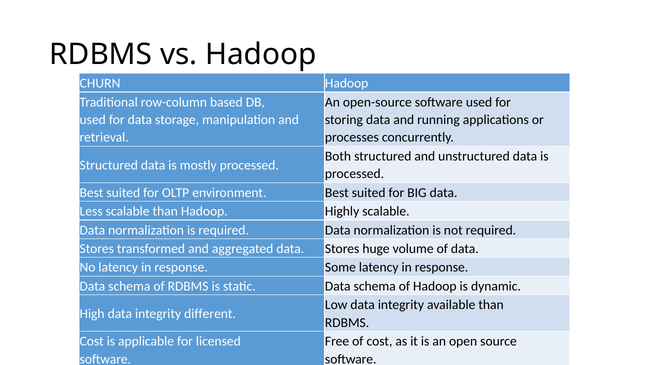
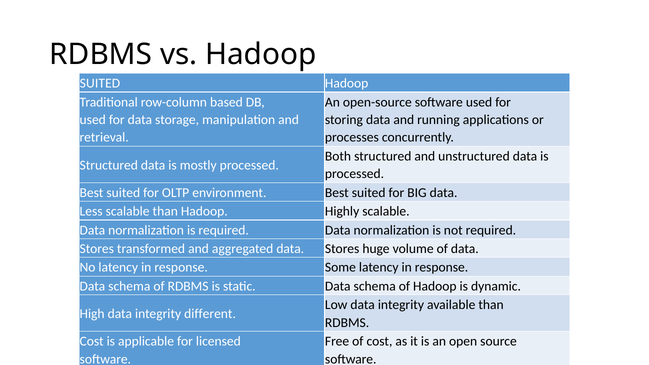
CHURN: CHURN -> SUITED (100, 83)
